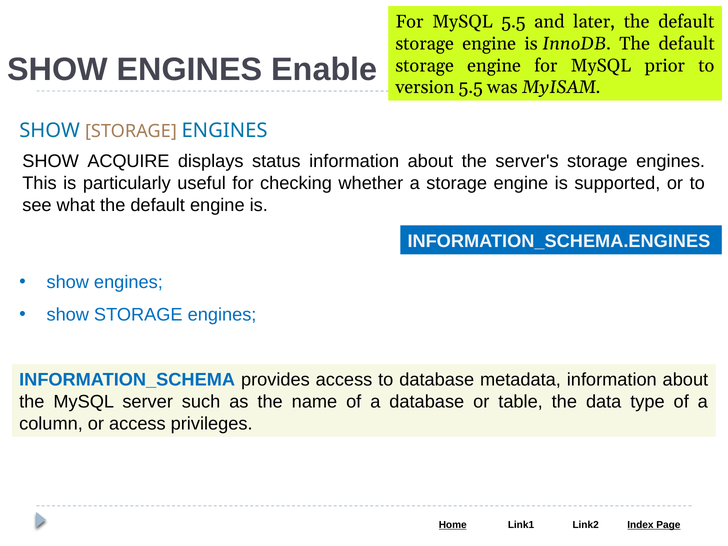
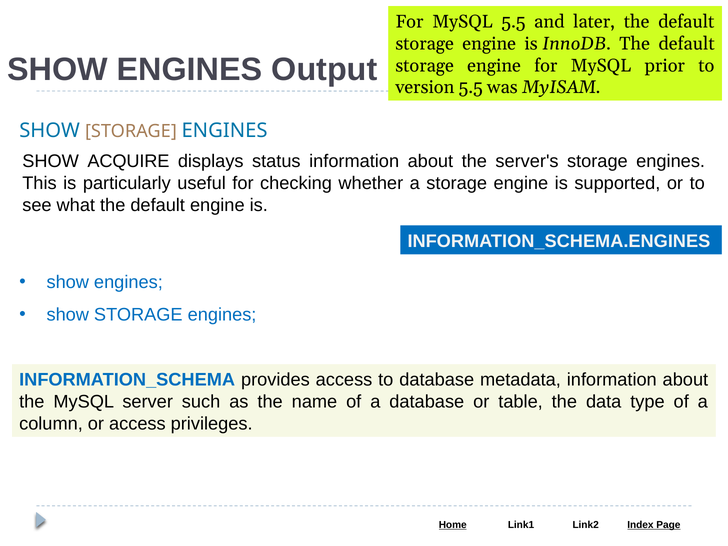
Enable: Enable -> Output (324, 70)
